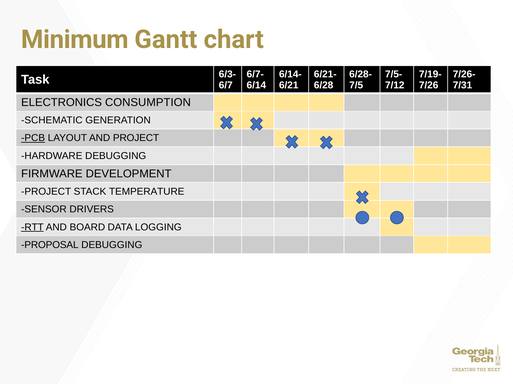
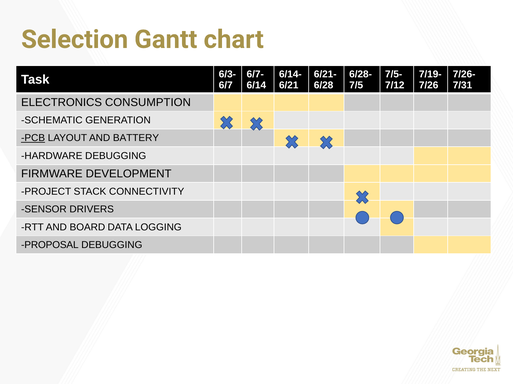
Minimum: Minimum -> Selection (75, 40)
AND PROJECT: PROJECT -> BATTERY (136, 138)
TEMPERATURE: TEMPERATURE -> CONNECTIVITY (147, 192)
RTT underline: present -> none (32, 228)
